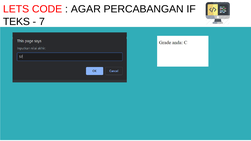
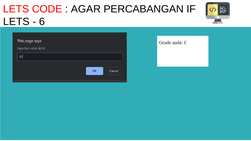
TEKS: TEKS -> LETS (16, 22)
7: 7 -> 6 (42, 22)
